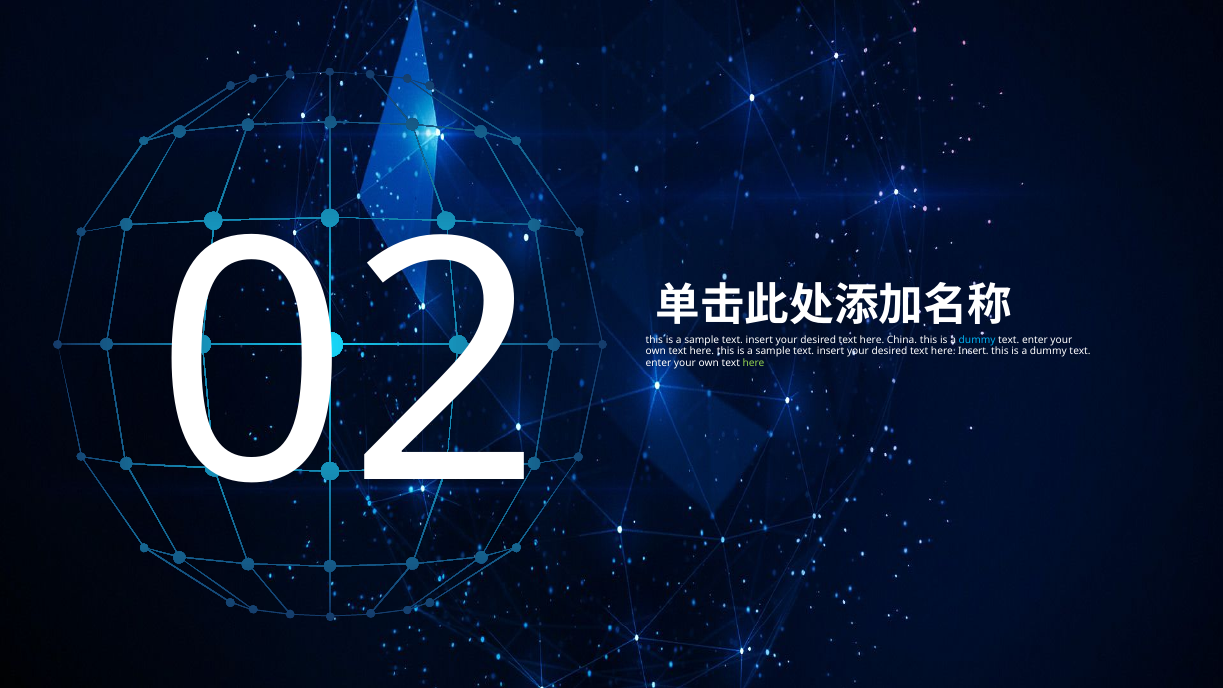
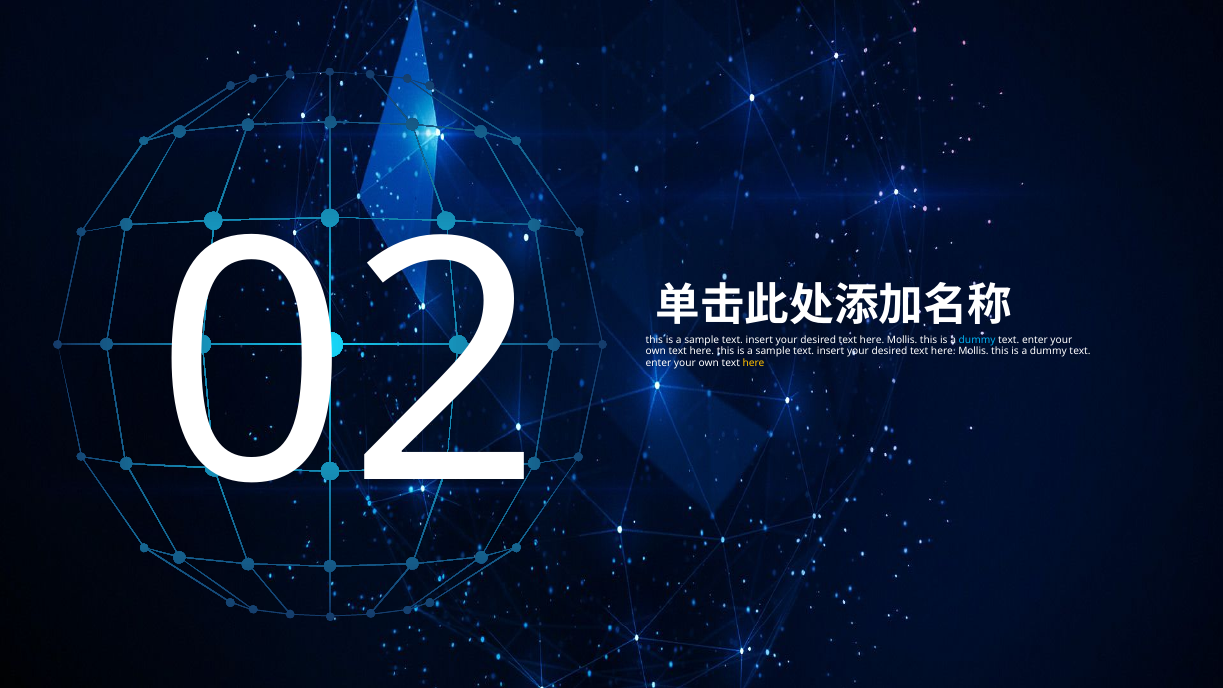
China: China -> Mollis (902, 340)
Insert: Insert -> Mollis (973, 351)
here colour: light green -> yellow (753, 363)
